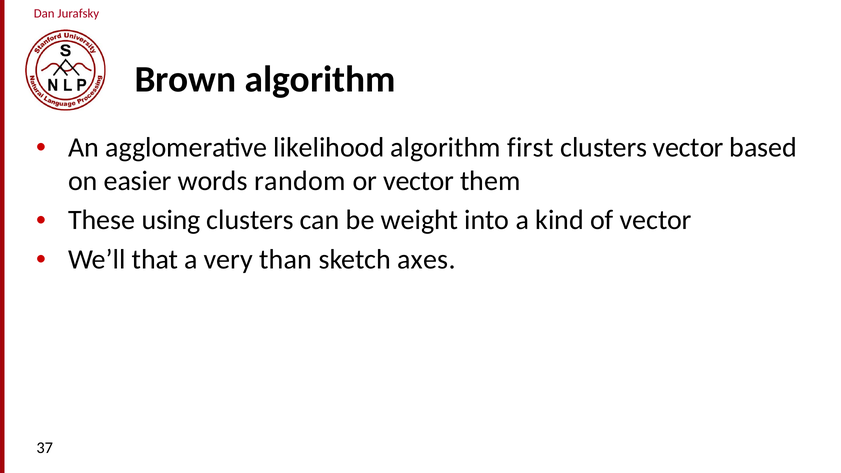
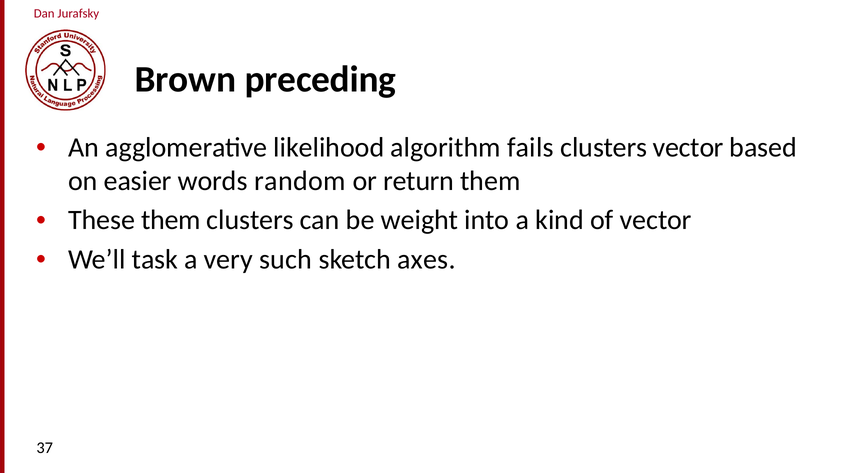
Brown algorithm: algorithm -> preceding (320, 79)
first: first -> fails (530, 147)
or vector: vector -> return (419, 181)
These using: using -> them (171, 220)
that: that -> task (155, 260)
than: than -> such (286, 260)
